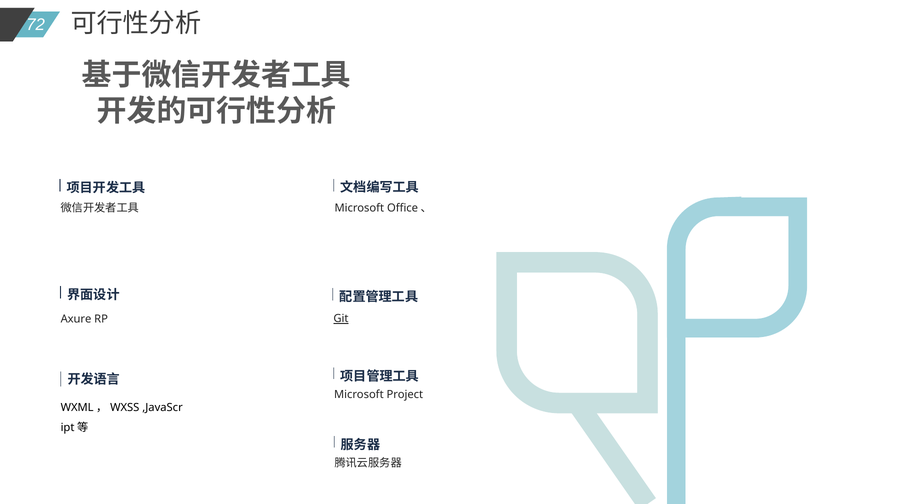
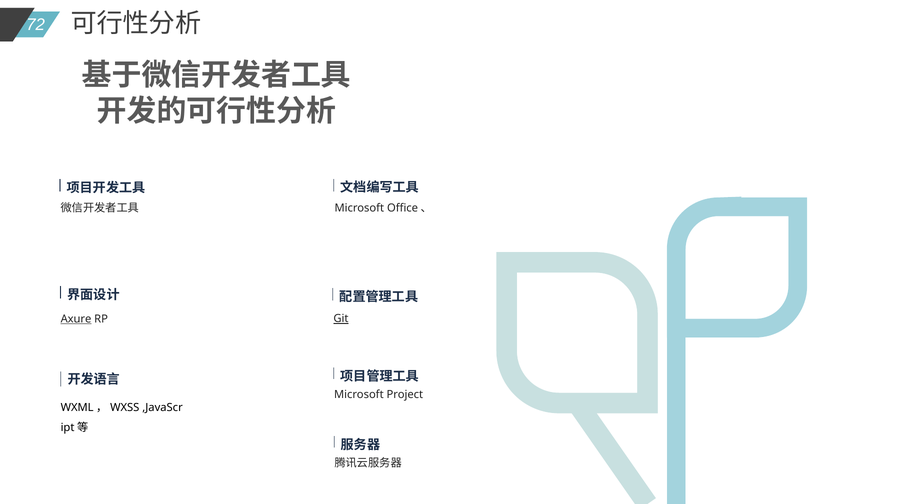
Axure underline: none -> present (76, 319)
